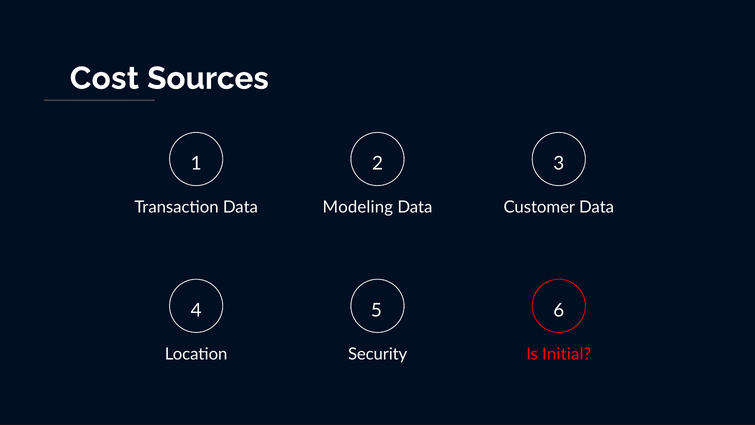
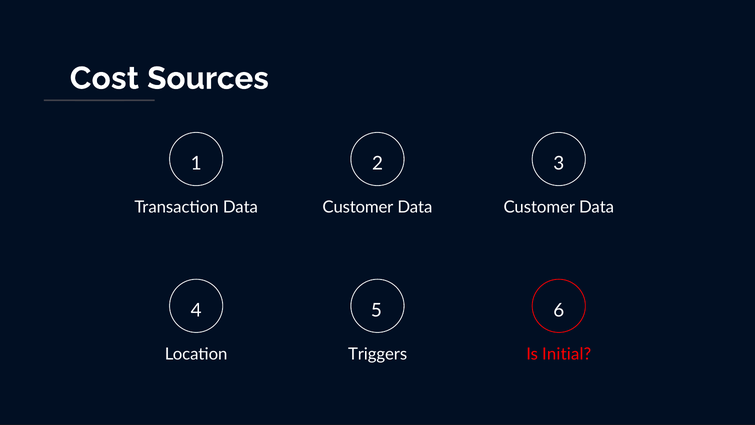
Transaction Data Modeling: Modeling -> Customer (358, 207)
Security: Security -> Triggers (378, 354)
